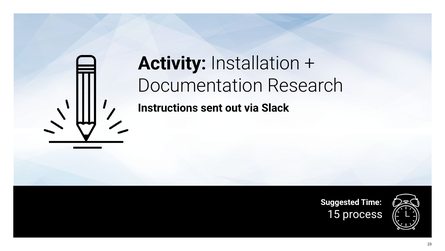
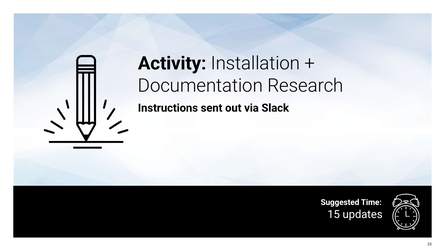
process: process -> updates (363, 214)
